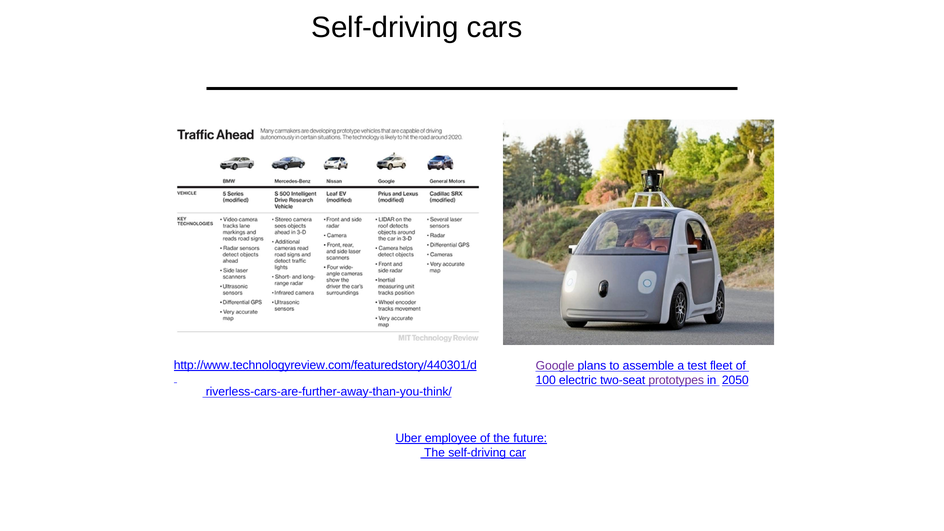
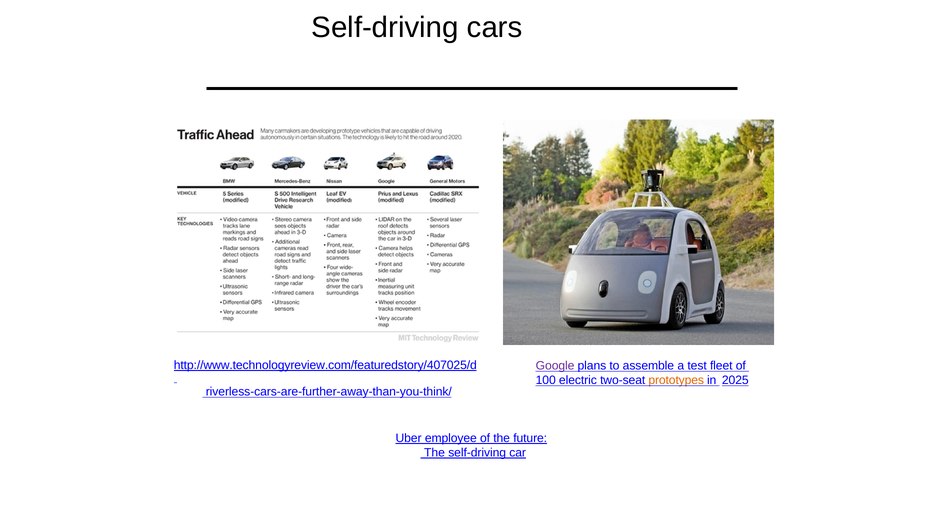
http://www.technologyreview.com/featuredstory/440301/d: http://www.technologyreview.com/featuredstory/440301/d -> http://www.technologyreview.com/featuredstory/407025/d (325, 365)
prototypes colour: purple -> orange (676, 380)
2050: 2050 -> 2025 (735, 380)
